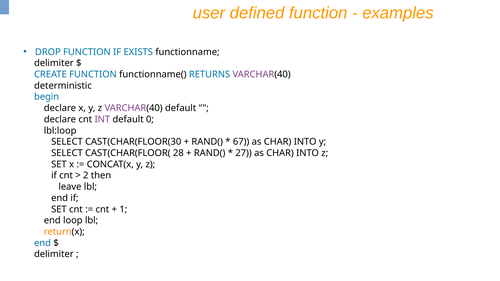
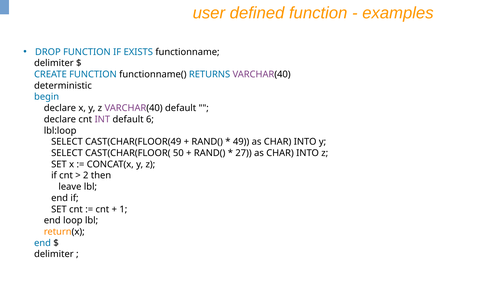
0: 0 -> 6 (150, 119)
CAST(CHAR(FLOOR(30: CAST(CHAR(FLOOR(30 -> CAST(CHAR(FLOOR(49 (133, 142)
67: 67 -> 49 (241, 142)
28: 28 -> 50 (178, 153)
